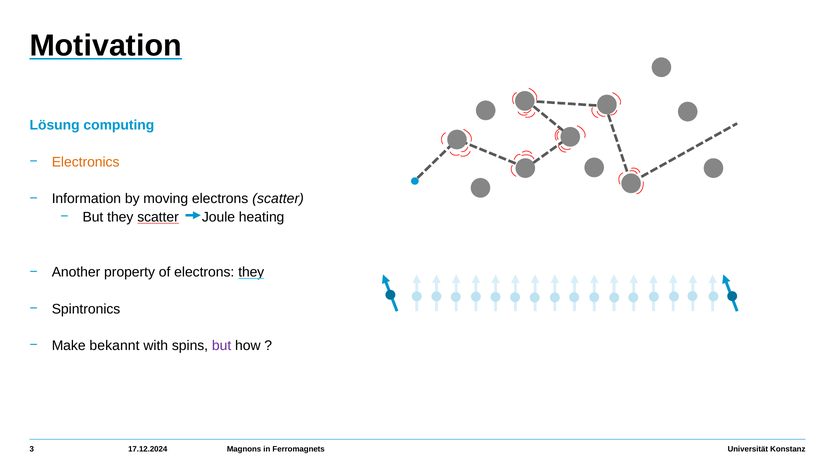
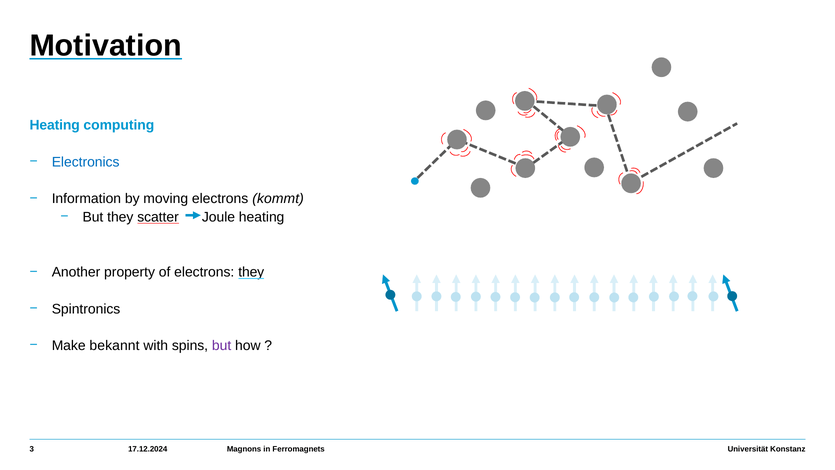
Lösung: Lösung -> Heating (55, 125)
Electronics colour: orange -> blue (86, 162)
electrons scatter: scatter -> kommt (278, 199)
